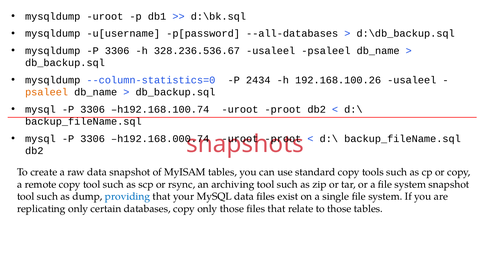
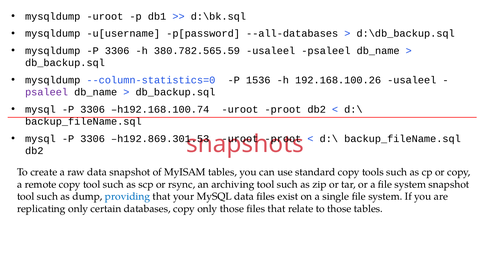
328.236.536.67: 328.236.536.67 -> 380.782.565.59 (197, 51)
2434: 2434 -> 1536 (258, 80)
psaleel colour: orange -> purple (47, 92)
h192.168.000.74: h192.168.000.74 -> h192.869.301.53 (160, 139)
